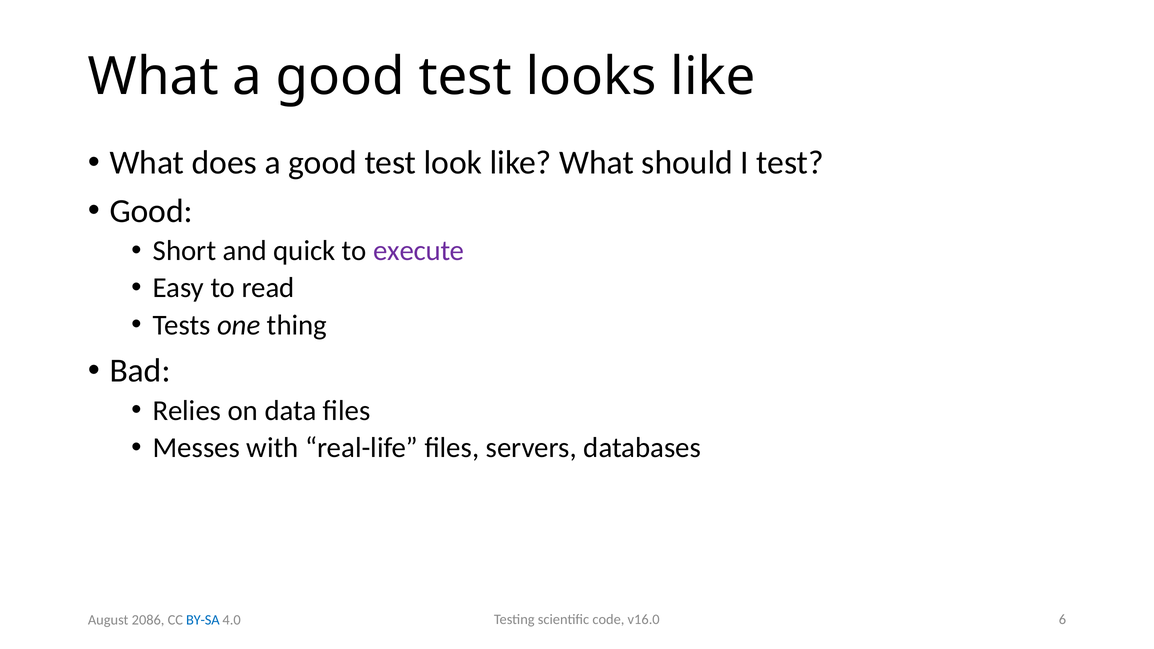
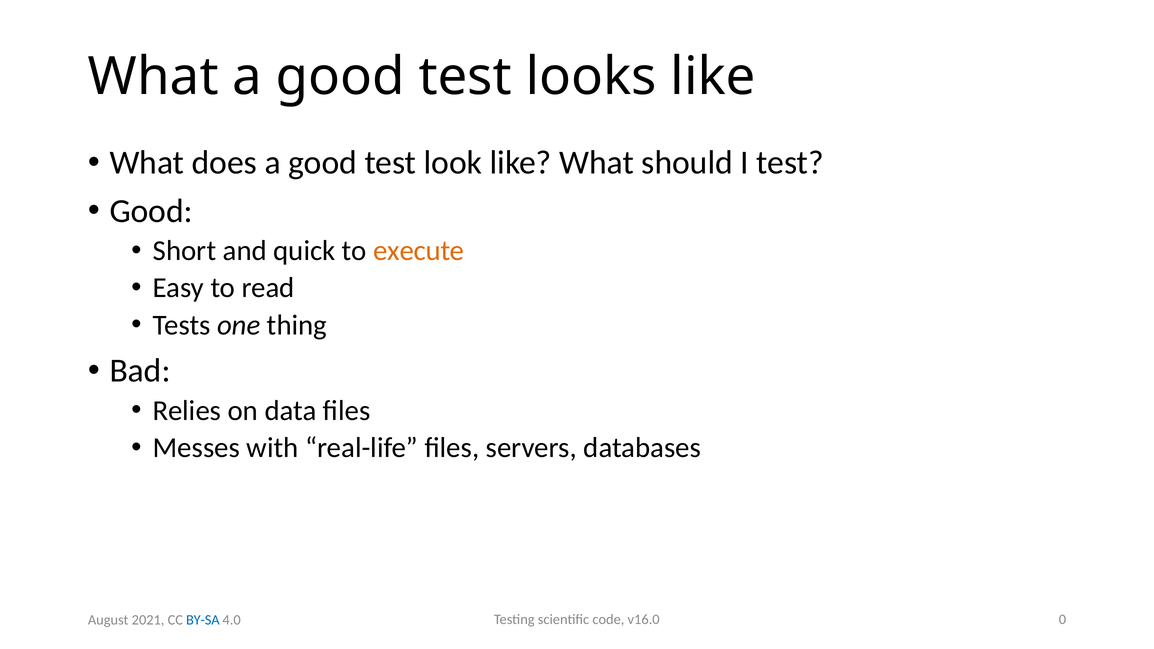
execute colour: purple -> orange (419, 251)
6: 6 -> 0 (1062, 620)
2086: 2086 -> 2021 (148, 620)
